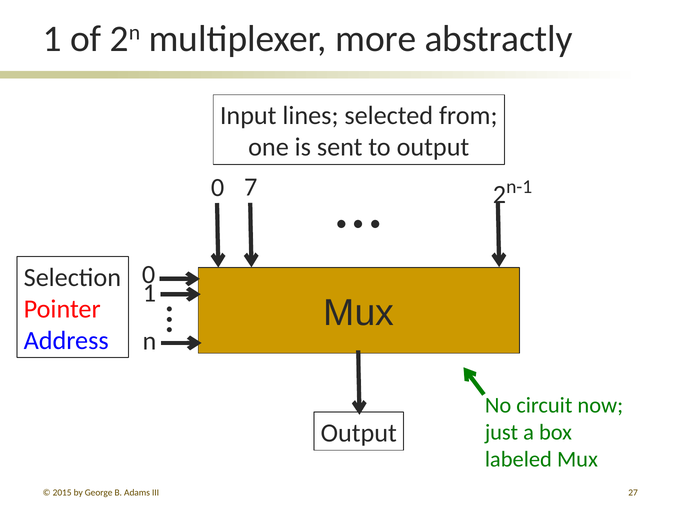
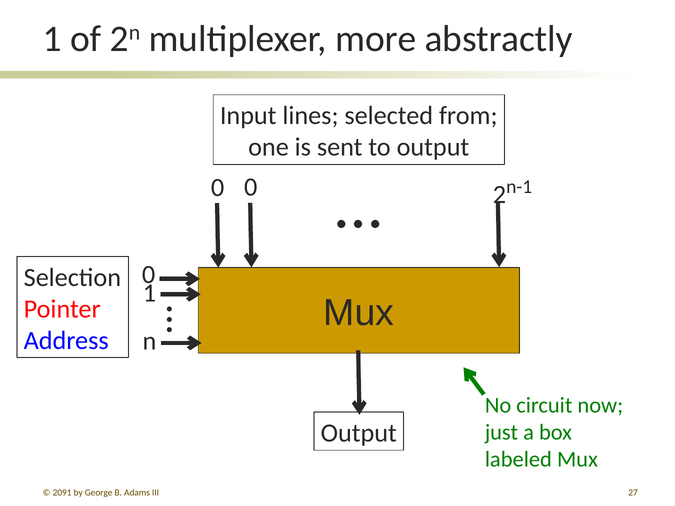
0 7: 7 -> 0 (251, 187)
2015: 2015 -> 2091 (62, 493)
